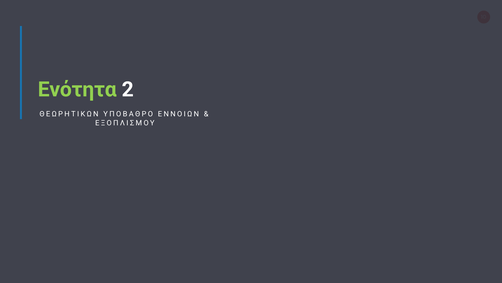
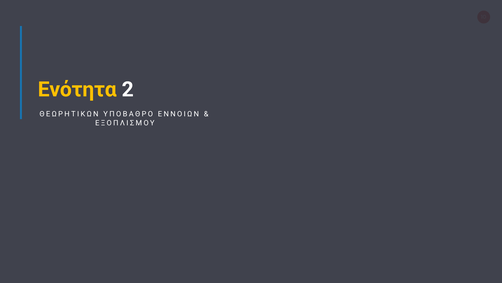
Ενότητα colour: light green -> yellow (77, 89)
